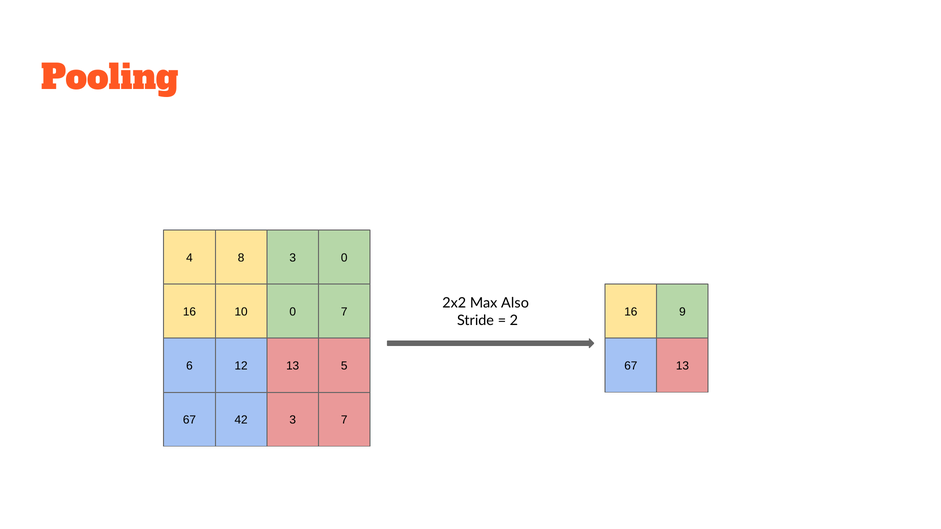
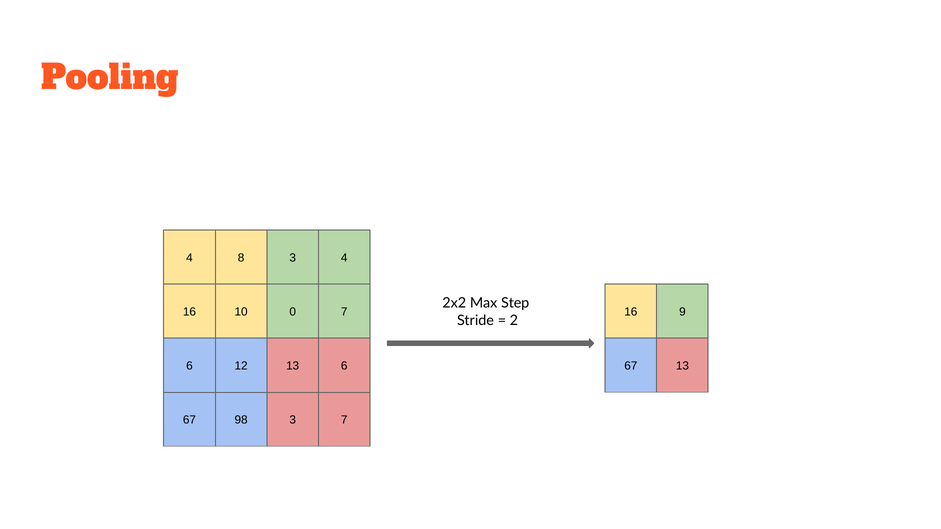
3 0: 0 -> 4 (344, 258)
Also: Also -> Step (515, 303)
13 5: 5 -> 6 (344, 366)
42: 42 -> 98 (241, 420)
